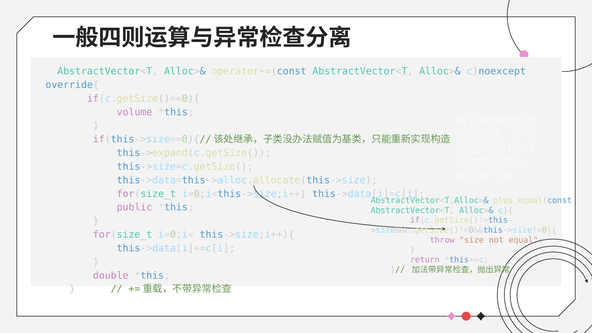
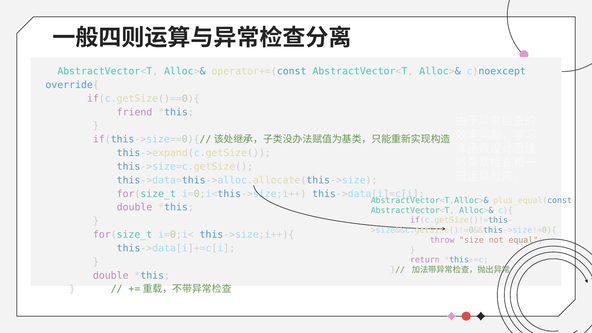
volume: volume -> friend (135, 112)
public: public -> double (135, 207)
